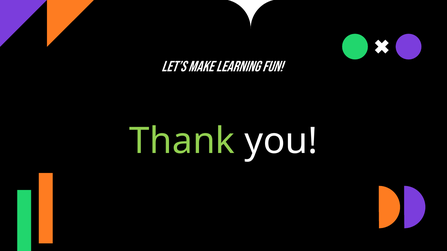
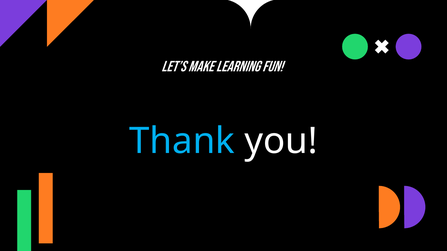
Thank colour: light green -> light blue (182, 141)
